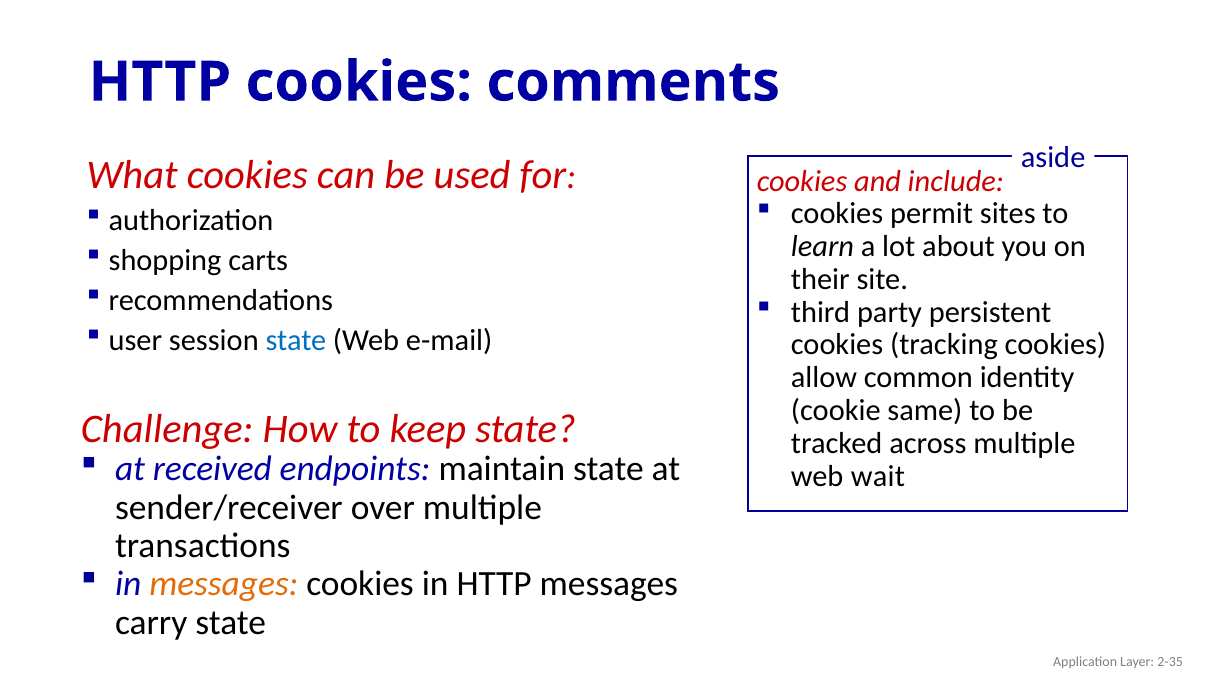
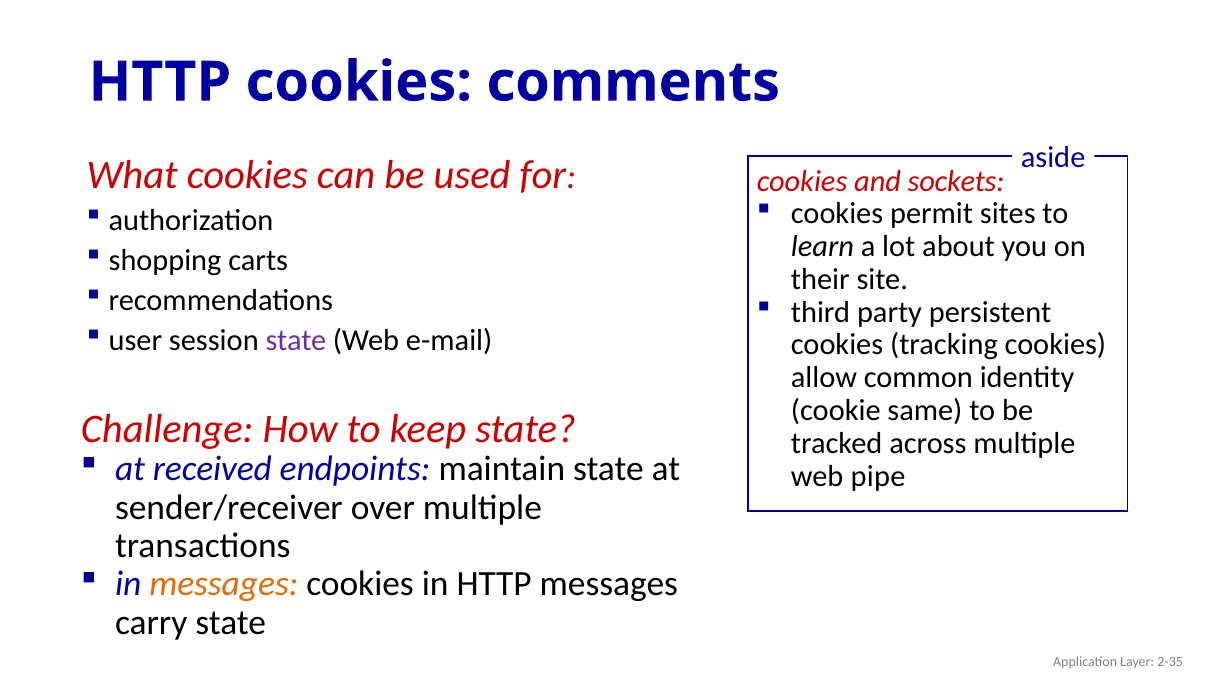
include: include -> sockets (956, 181)
state colour: blue -> purple (296, 341)
wait: wait -> pipe (878, 476)
